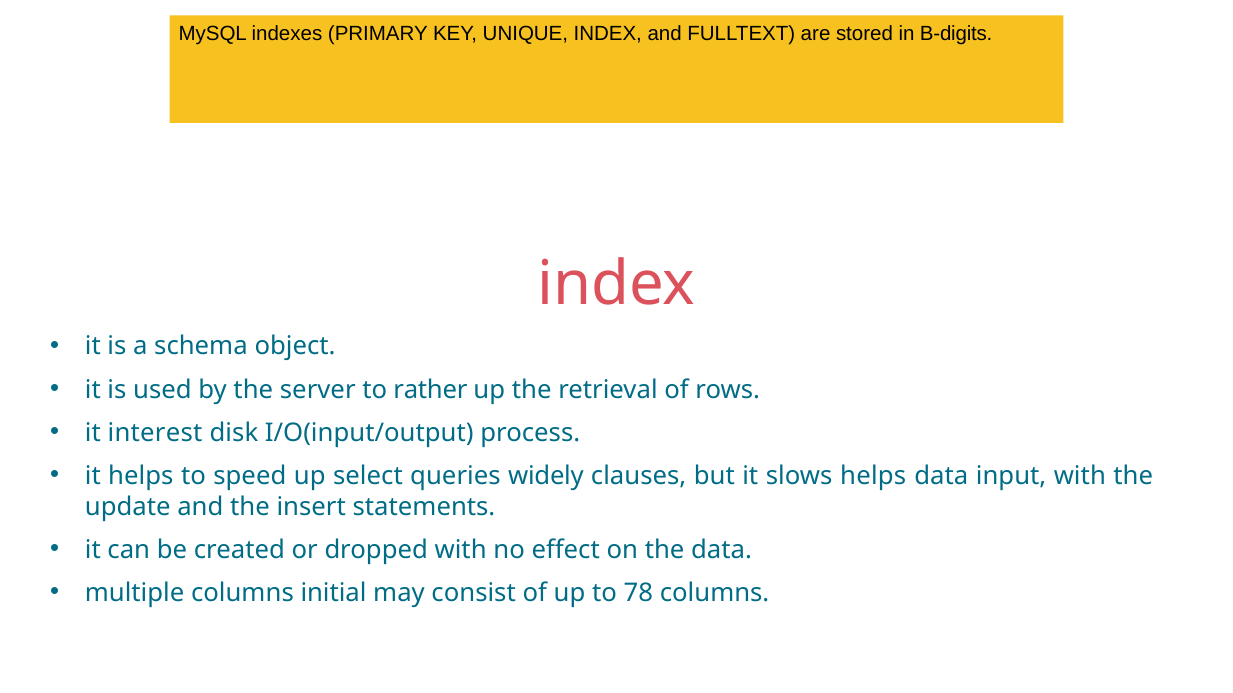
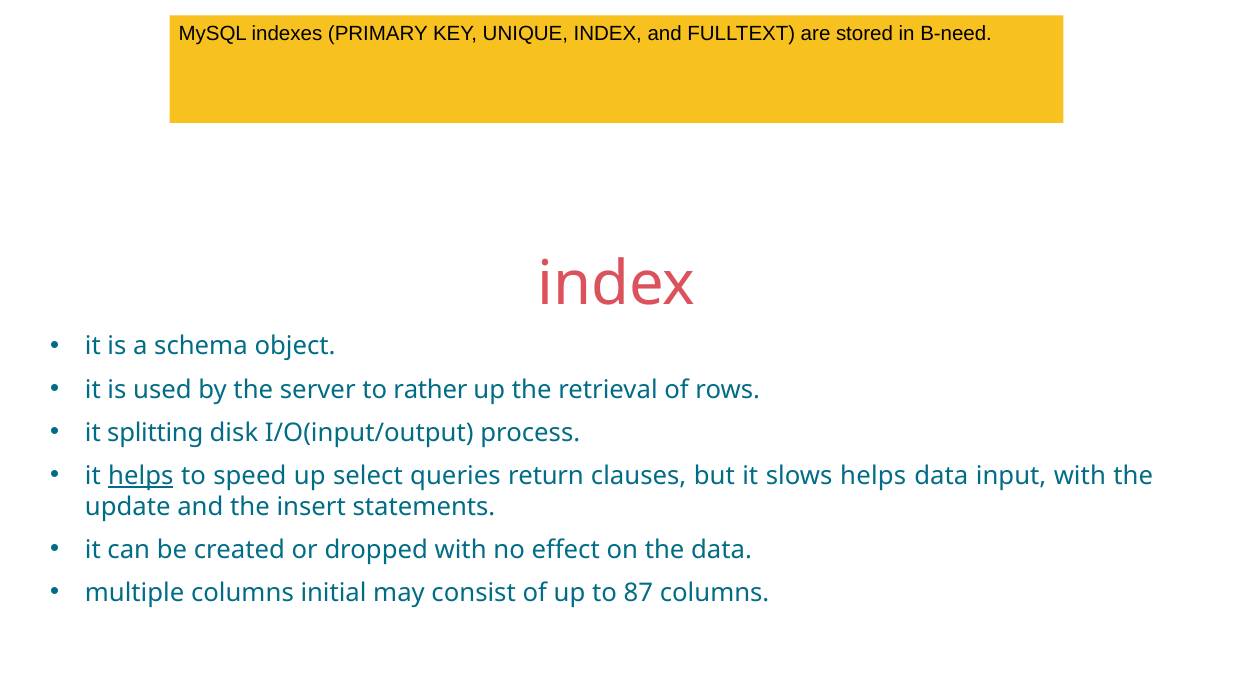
B-digits: B-digits -> B-need (956, 34)
interest: interest -> splitting (155, 433)
helps underline: none -> present (141, 476)
widely: widely -> return (546, 476)
78: 78 -> 87 (638, 593)
